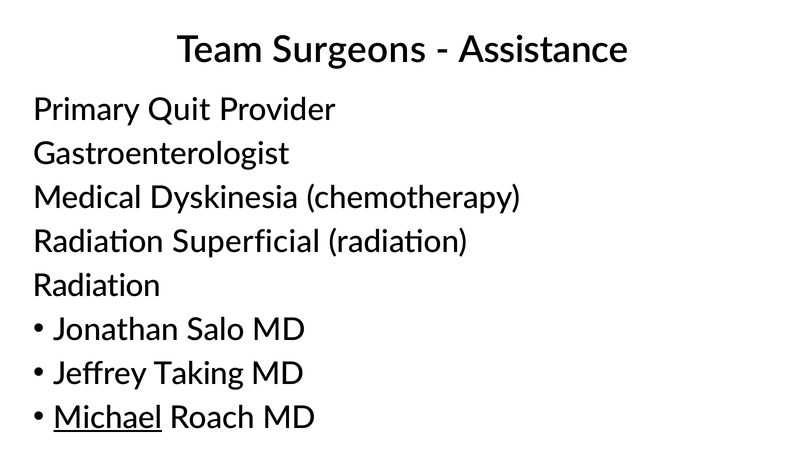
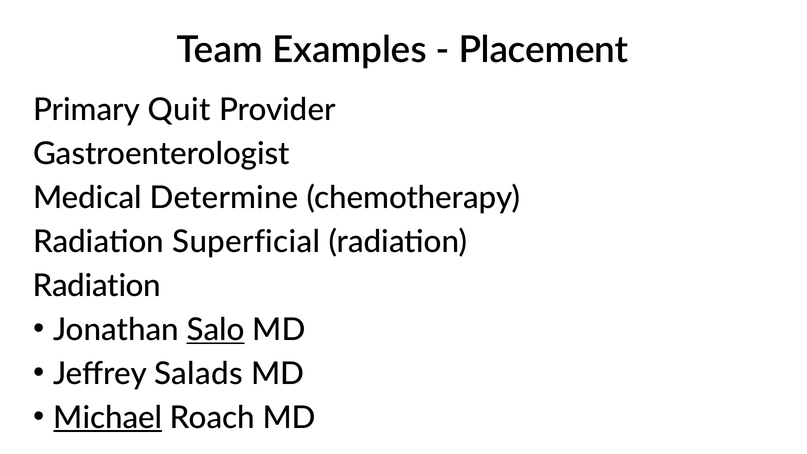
Surgeons: Surgeons -> Examples (349, 50)
Assistance: Assistance -> Placement (544, 50)
Dyskinesia: Dyskinesia -> Determine (224, 198)
Salo underline: none -> present (216, 330)
Taking: Taking -> Salads (198, 374)
